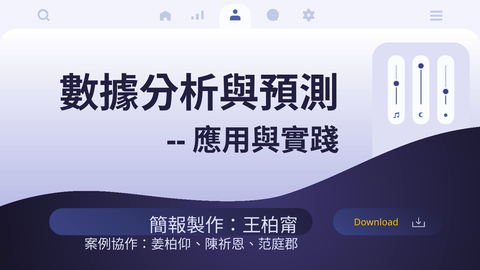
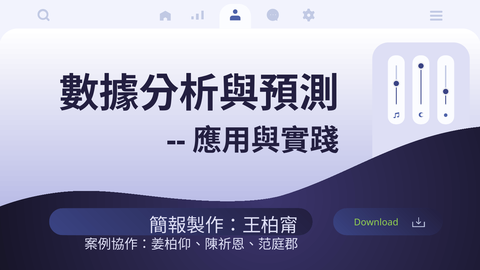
Download colour: yellow -> light green (376, 222)
